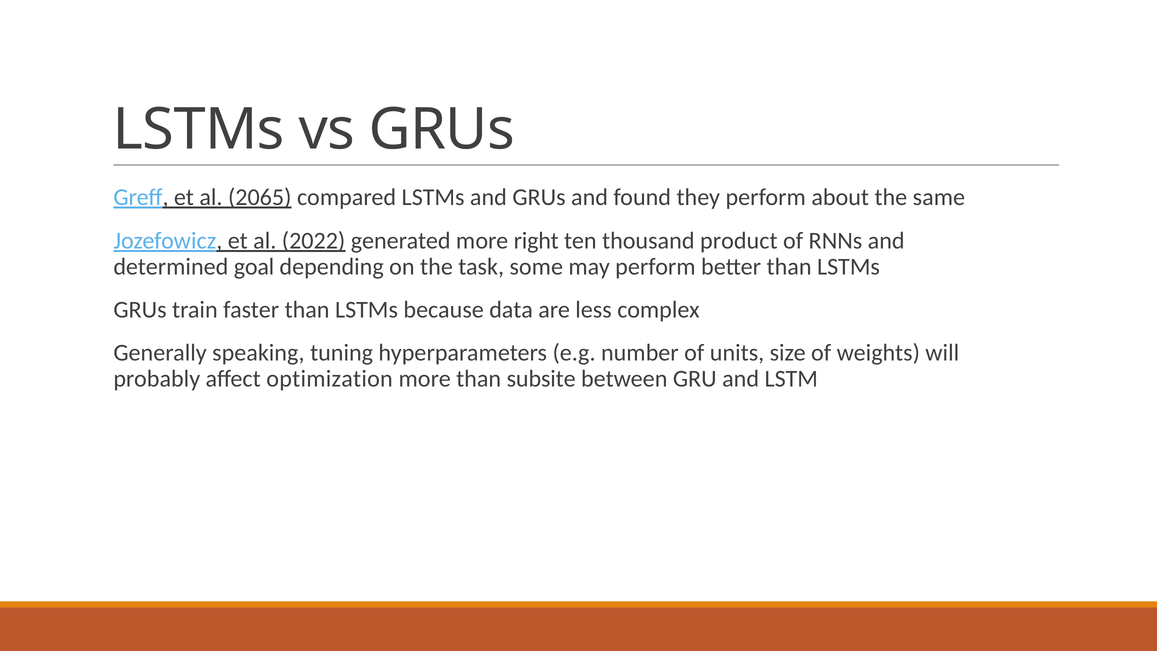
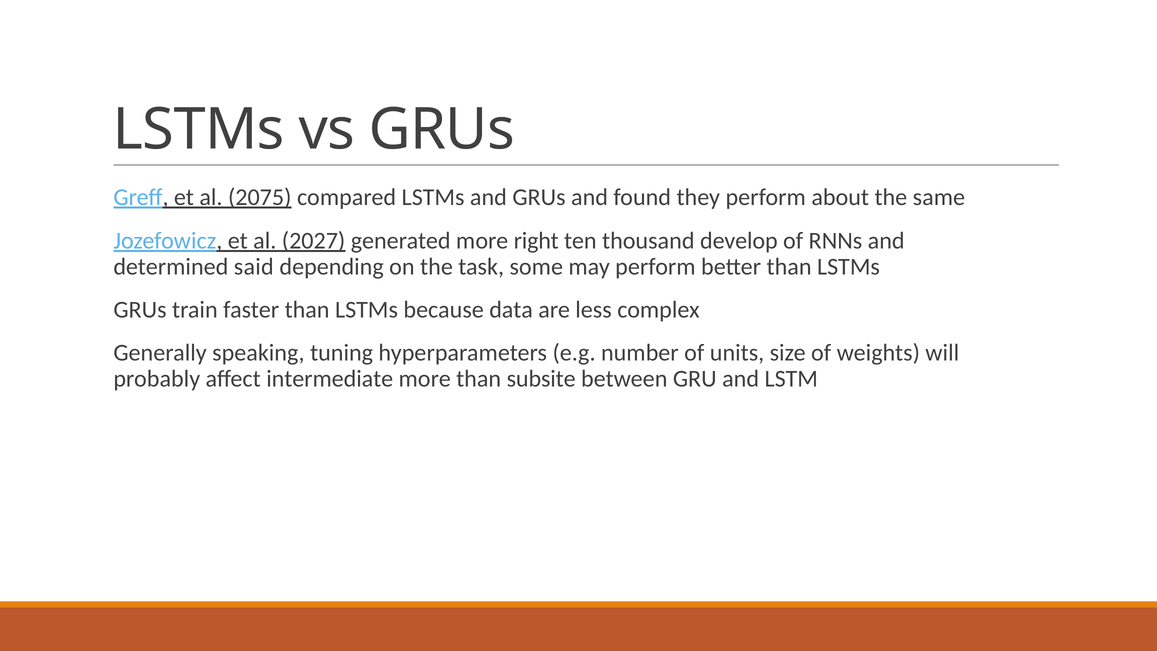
2065: 2065 -> 2075 (260, 197)
2022: 2022 -> 2027 (314, 241)
product: product -> develop (739, 241)
goal: goal -> said (254, 267)
optimization: optimization -> intermediate (330, 379)
